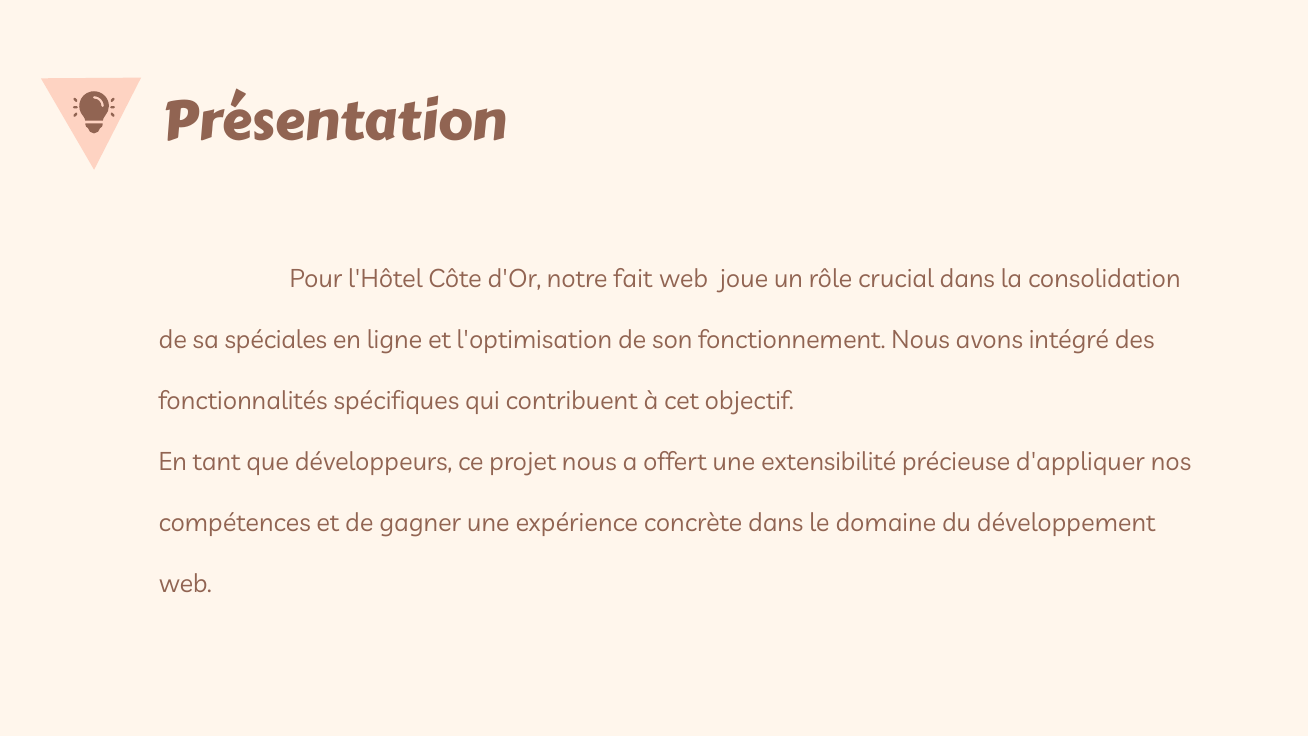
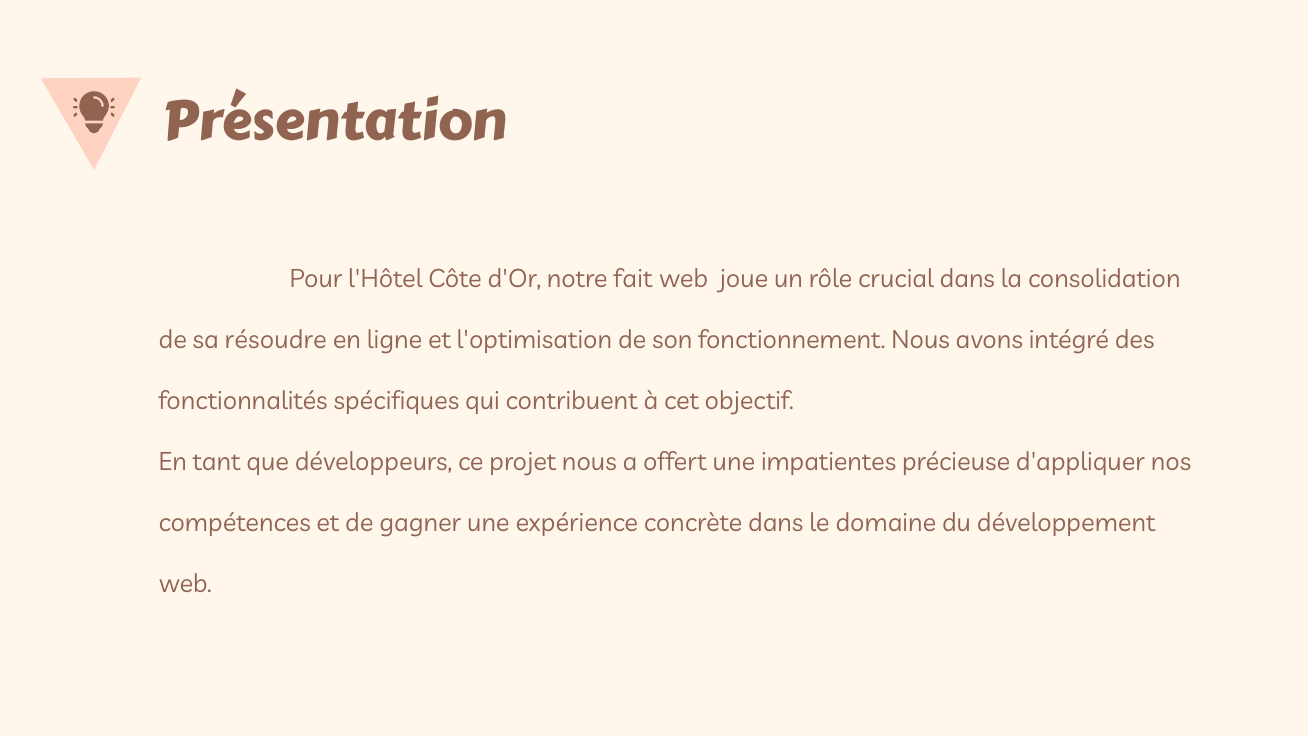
spéciales: spéciales -> résoudre (276, 340)
extensibilité: extensibilité -> impatientes (829, 462)
